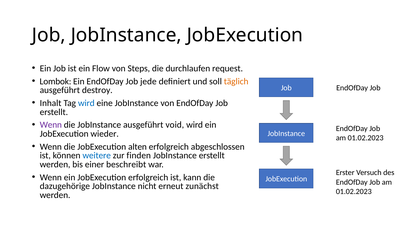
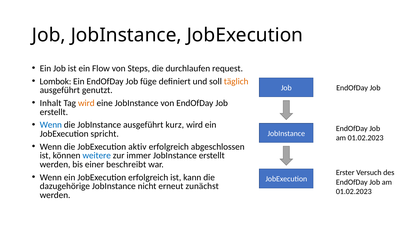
jede: jede -> füge (148, 81)
destroy: destroy -> genutzt (97, 90)
wird colour: blue -> orange (86, 103)
Wenn colour: purple -> blue (51, 125)
void: void -> kurz (175, 125)
wieder: wieder -> spricht (105, 134)
alten: alten -> aktiv (137, 146)
finden: finden -> immer (139, 155)
